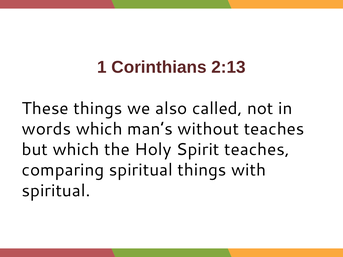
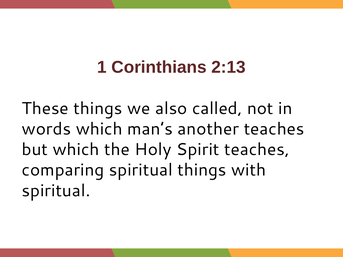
without: without -> another (208, 129)
